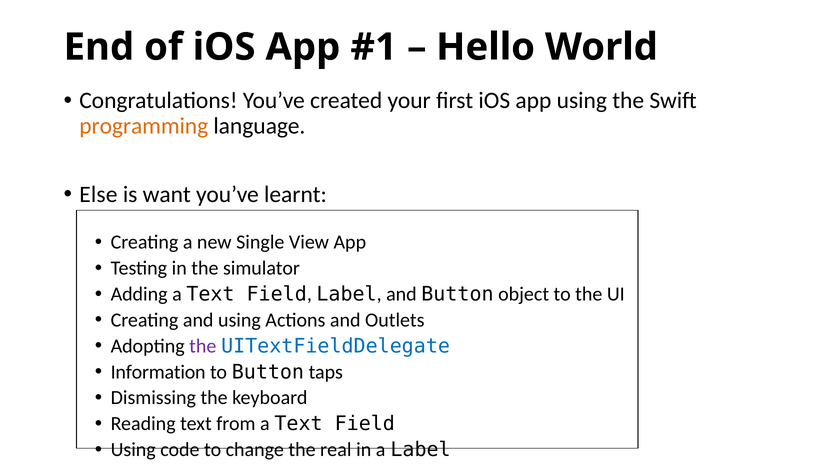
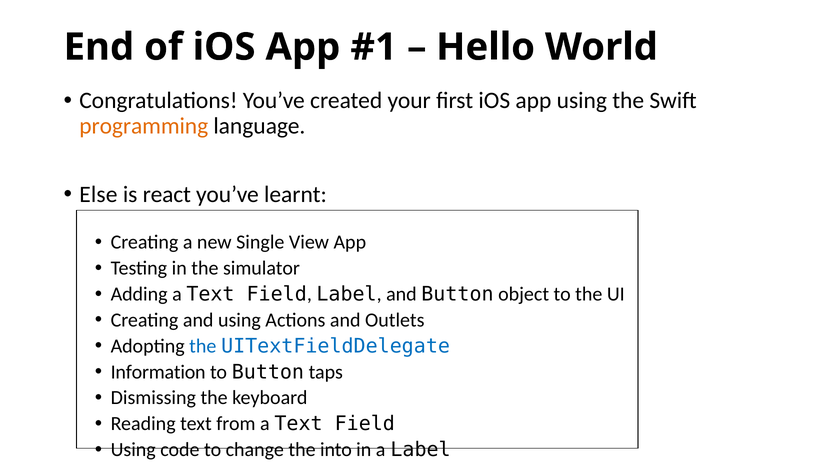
want: want -> react (167, 194)
the colour: purple -> blue (203, 346)
real: real -> into (336, 449)
